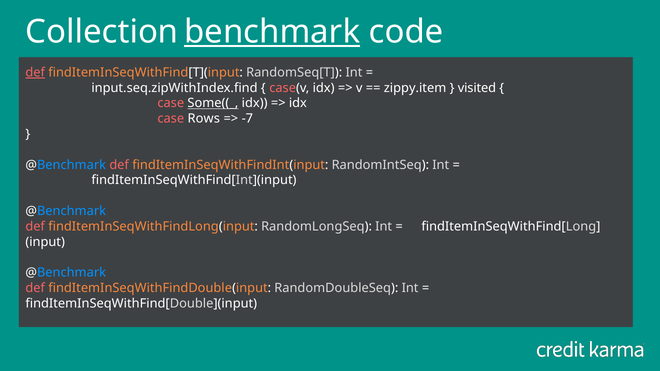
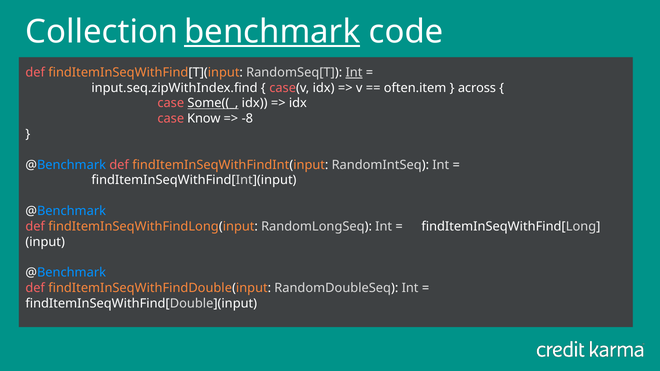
def underline: present -> none (35, 72)
Int underline: none -> present (354, 72)
zippy.item: zippy.item -> often.item (415, 88)
visited: visited -> across (477, 88)
Rows: Rows -> Know (204, 119)
-7: -7 -> -8 (247, 119)
